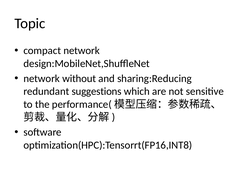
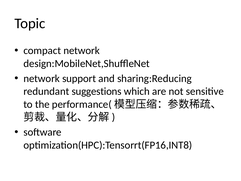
without: without -> support (79, 78)
